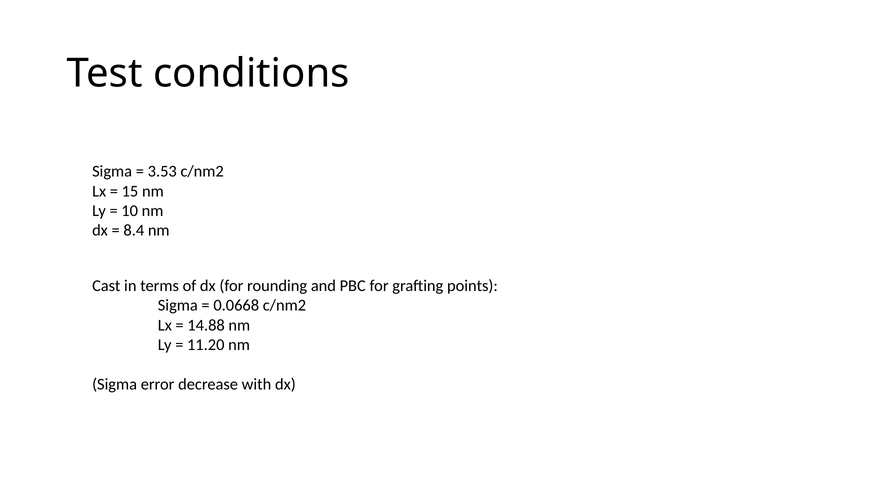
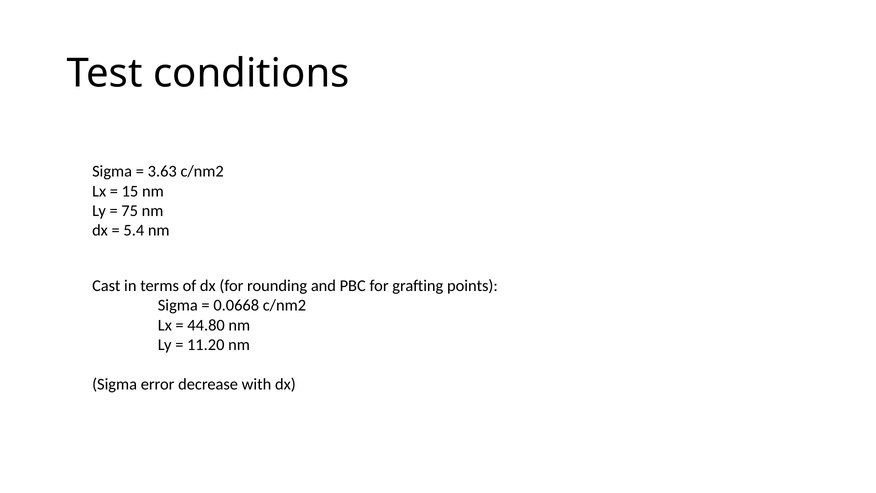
3.53: 3.53 -> 3.63 (162, 171)
10: 10 -> 75 (130, 211)
8.4: 8.4 -> 5.4 (134, 230)
14.88: 14.88 -> 44.80 (206, 325)
